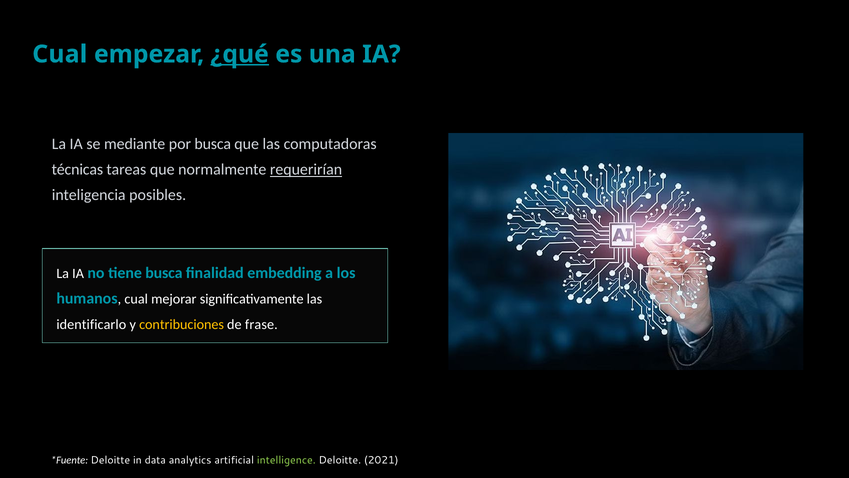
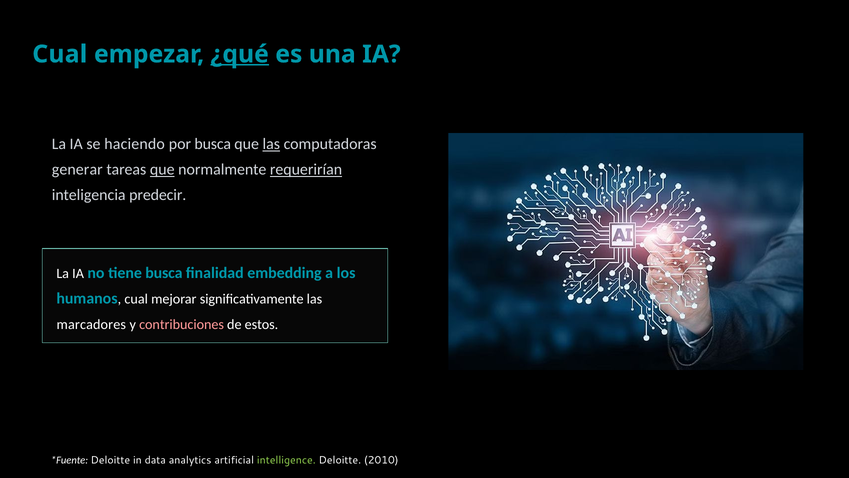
mediante: mediante -> haciendo (135, 144)
las underline: none -> present (271, 144)
técnicas: técnicas -> generar (77, 169)
que underline: none -> present (162, 169)
posibles: posibles -> predecir (158, 195)
identificarlo: identificarlo -> marcadores (91, 324)
contribuciones colour: yellow -> pink (182, 324)
frase: frase -> estos (261, 324)
2021: 2021 -> 2010 (381, 460)
